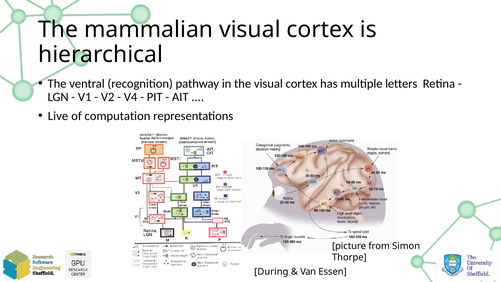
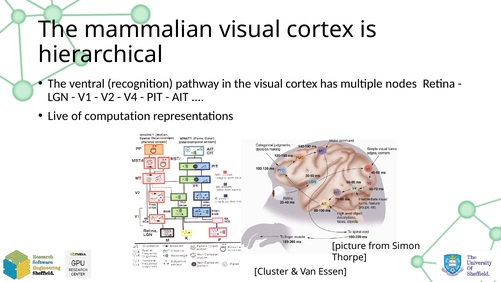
letters: letters -> nodes (401, 84)
During: During -> Cluster (271, 272)
